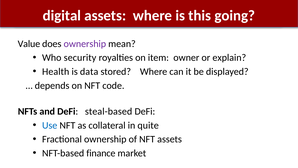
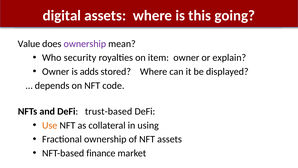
Health: Health -> Owner (56, 71)
data: data -> adds (89, 71)
steal-based: steal-based -> trust-based (109, 111)
Use colour: blue -> orange (50, 125)
quite: quite -> using (148, 125)
